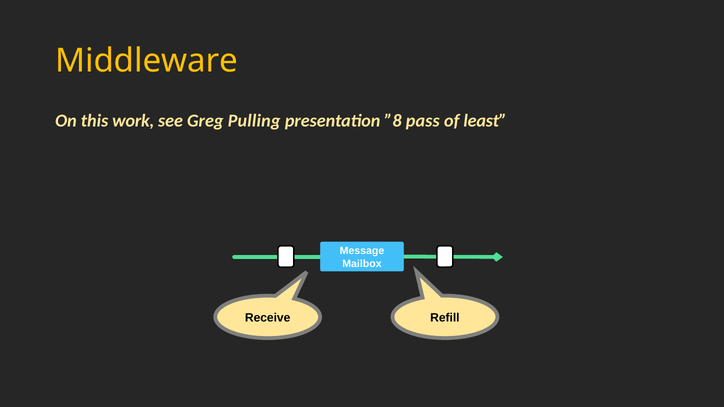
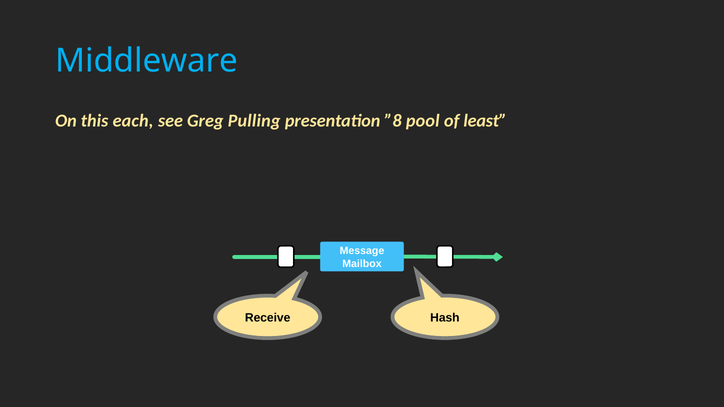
Middleware colour: yellow -> light blue (147, 61)
work: work -> each (133, 121)
pass: pass -> pool (423, 121)
Refill: Refill -> Hash (445, 318)
